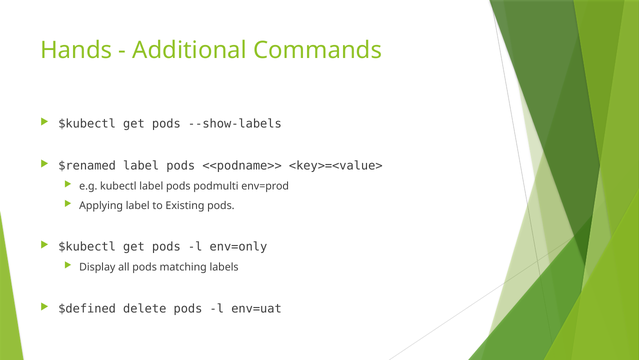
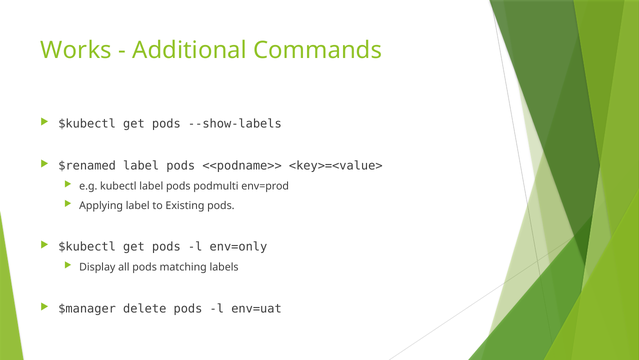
Hands: Hands -> Works (76, 50)
$defined: $defined -> $manager (87, 308)
